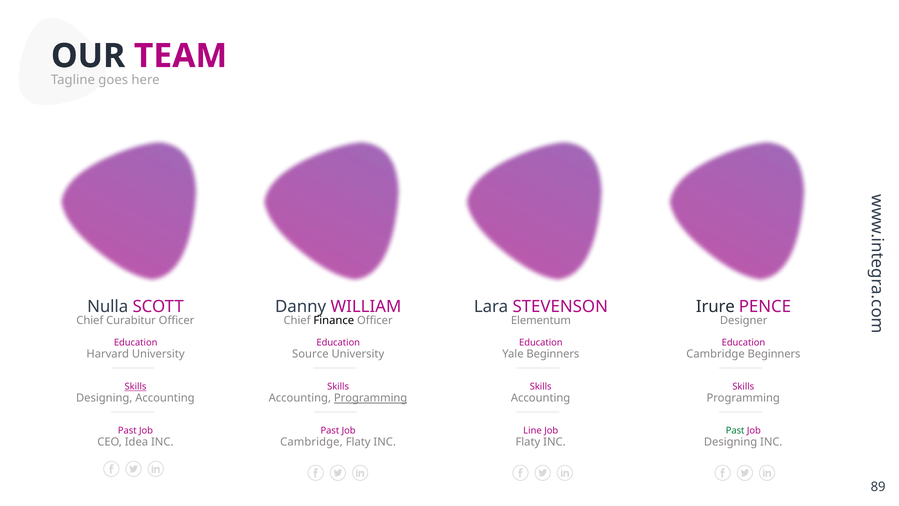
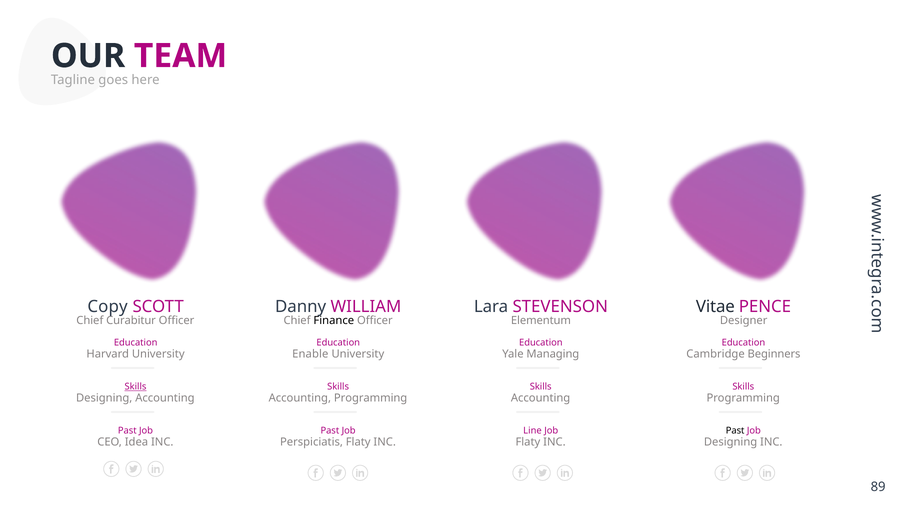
Nulla: Nulla -> Copy (108, 307)
Irure: Irure -> Vitae (715, 307)
Source: Source -> Enable (310, 354)
Yale Beginners: Beginners -> Managing (553, 354)
Programming underline: present -> none (371, 398)
Past colour: green -> black (735, 430)
Cambridge: Cambridge -> Perspiciatis (311, 442)
